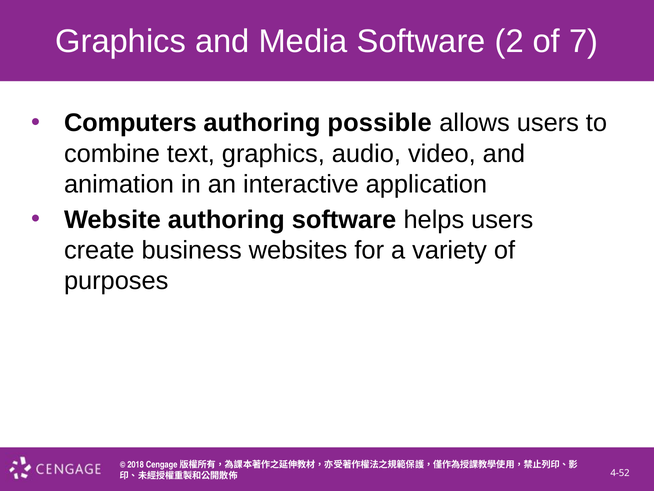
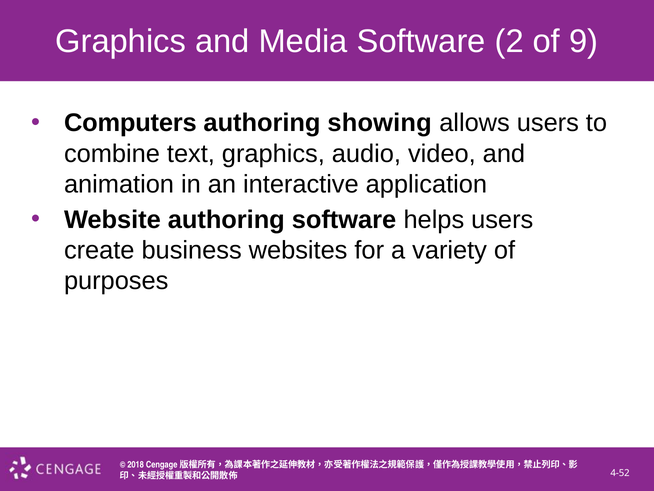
7: 7 -> 9 (584, 41)
possible: possible -> showing (380, 123)
